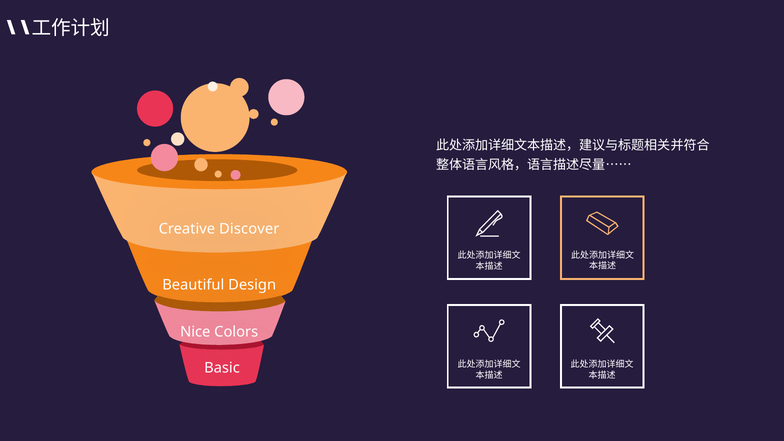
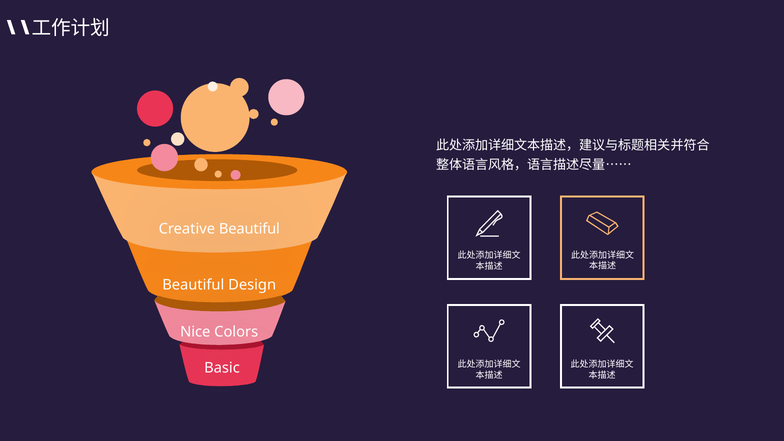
Creative Discover: Discover -> Beautiful (249, 229)
